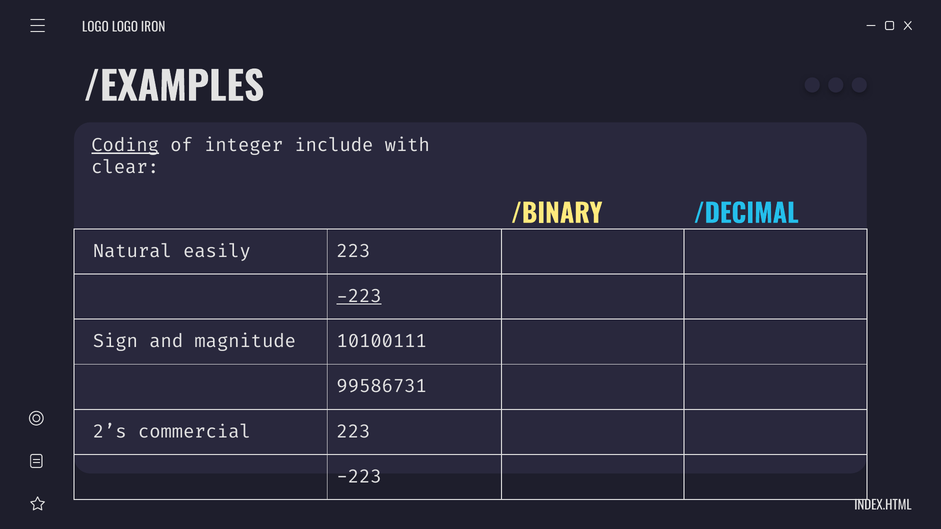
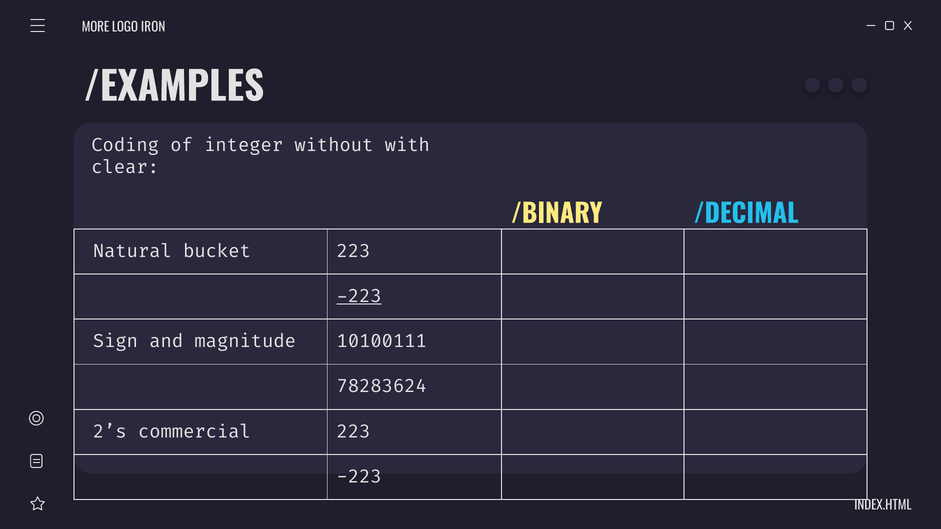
LOGO: LOGO -> MORE (96, 28)
Coding underline: present -> none (125, 146)
include: include -> without (334, 146)
easily: easily -> bucket (217, 251)
99586731: 99586731 -> 78283624 (382, 387)
